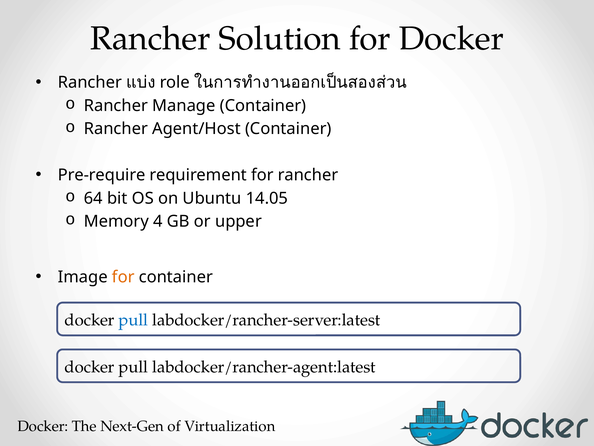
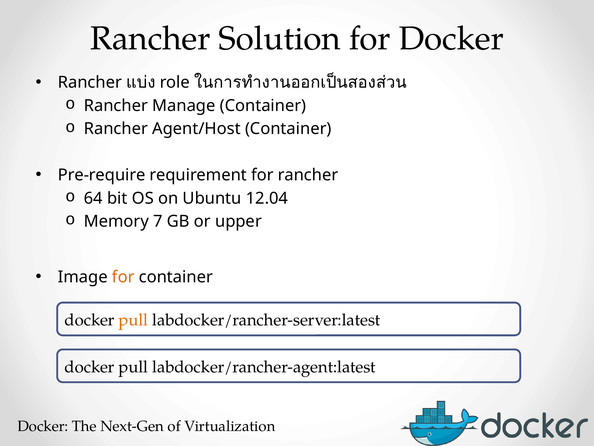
14.05: 14.05 -> 12.04 (267, 198)
4: 4 -> 7 (158, 221)
pull colour: blue -> orange (133, 320)
